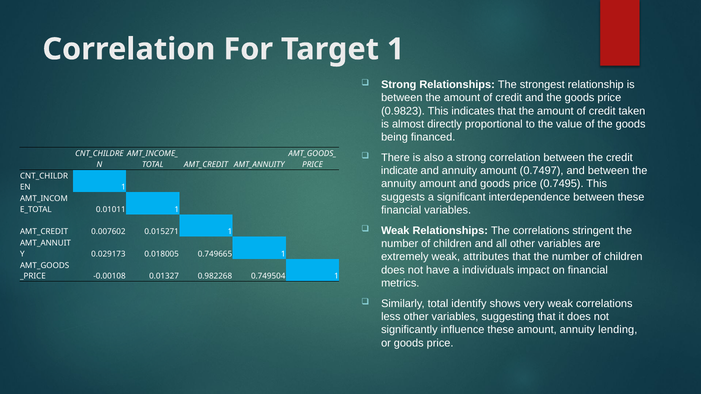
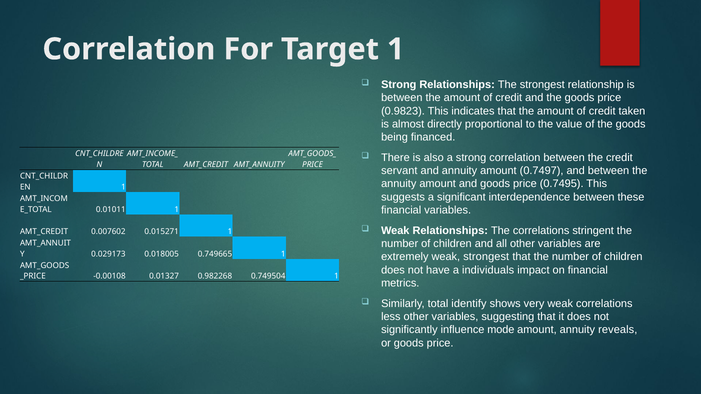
indicate: indicate -> servant (399, 171)
weak attributes: attributes -> strongest (486, 257)
influence these: these -> mode (501, 330)
lending: lending -> reveals (618, 330)
